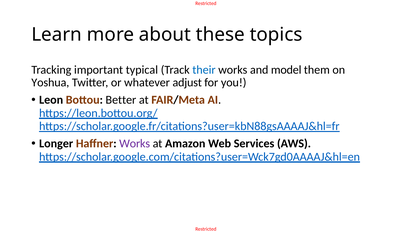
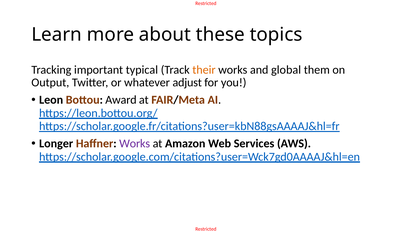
their colour: blue -> orange (204, 70)
model: model -> global (286, 70)
Yoshua: Yoshua -> Output (50, 83)
Better: Better -> Award (121, 100)
